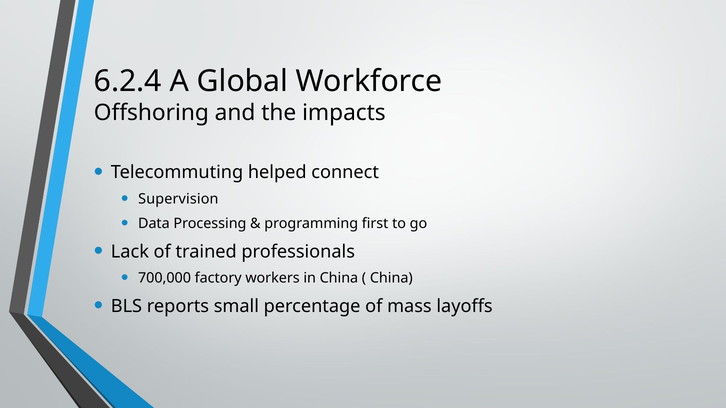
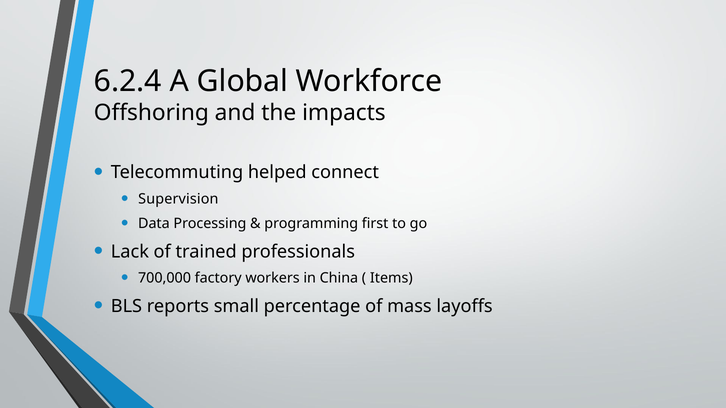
China: China -> Items (391, 278)
